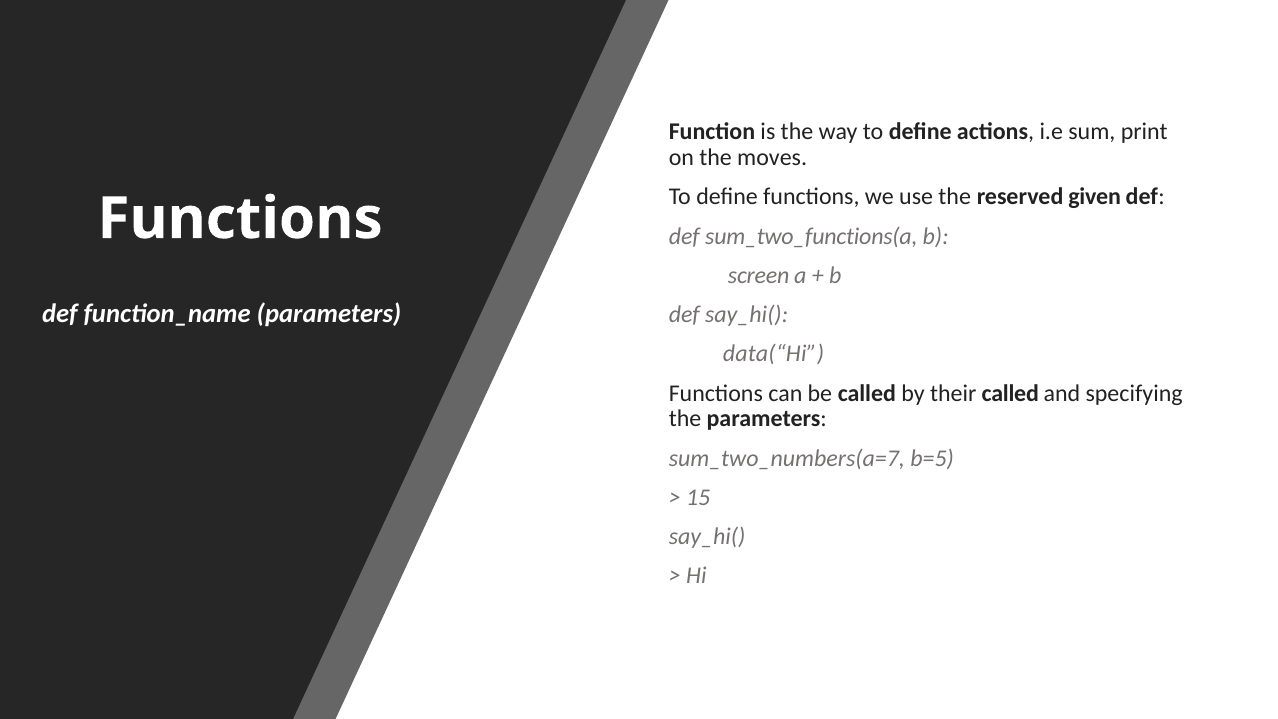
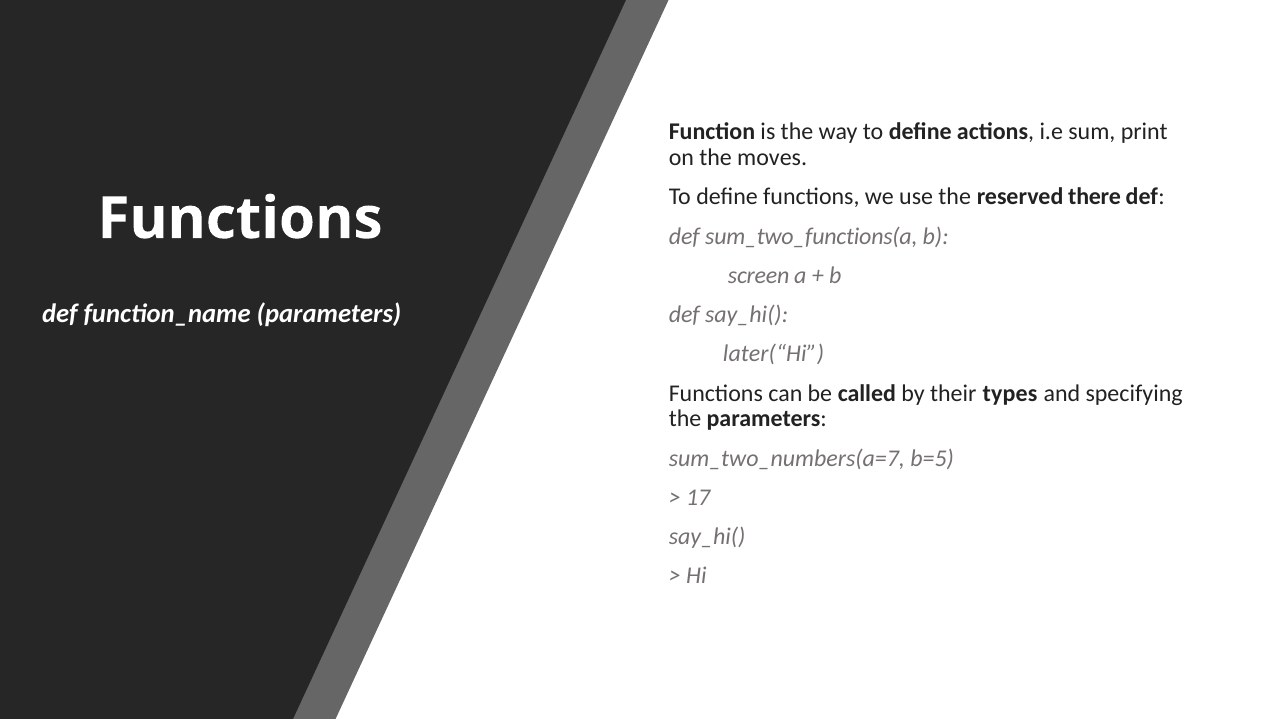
given: given -> there (1095, 197)
data(“Hi: data(“Hi -> later(“Hi (774, 354)
their called: called -> types (1010, 393)
15: 15 -> 17 (698, 497)
